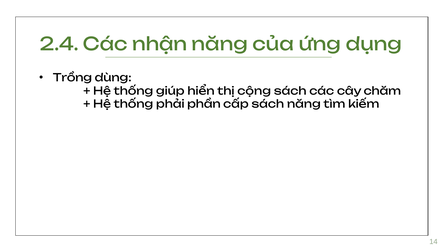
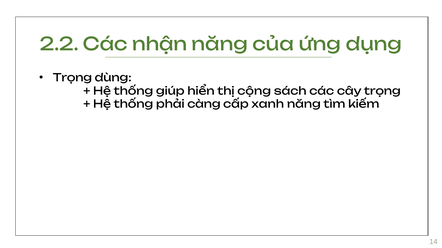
2.4: 2.4 -> 2.2 (59, 45)
Trồng: Trồng -> Trọng (72, 78)
cây chăm: chăm -> trọng (382, 91)
phần: phần -> càng (204, 105)
cấp sách: sách -> xanh (268, 105)
